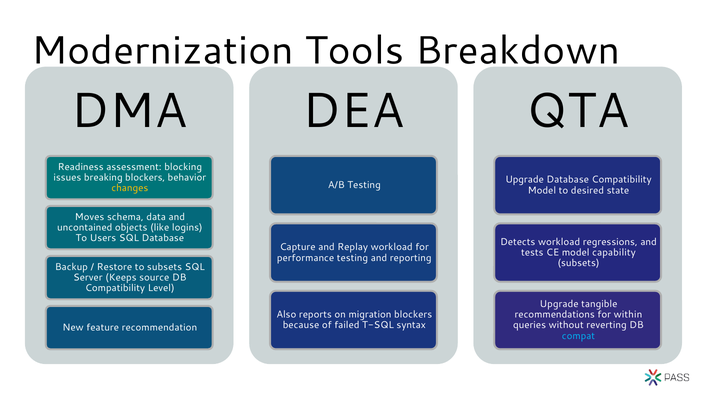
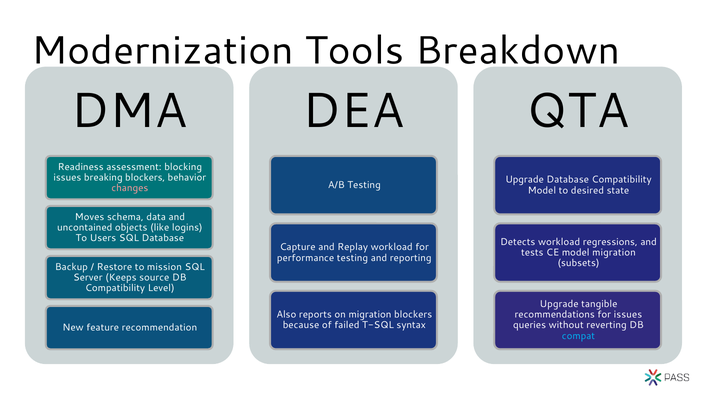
changes colour: yellow -> pink (130, 188)
model capability: capability -> migration (614, 252)
to subsets: subsets -> mission (164, 267)
for within: within -> issues (628, 314)
